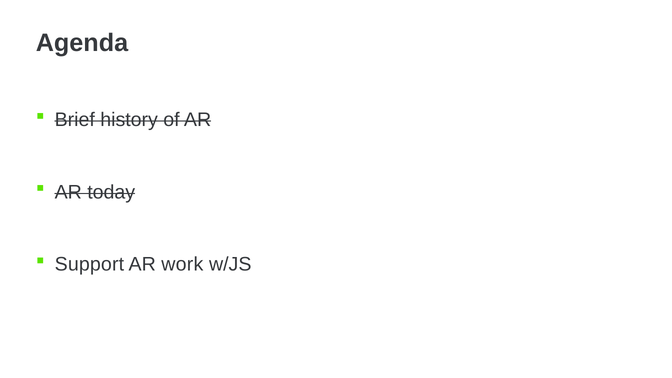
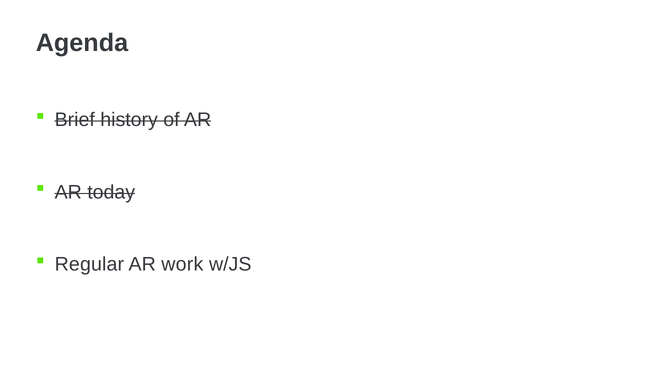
Support: Support -> Regular (89, 265)
